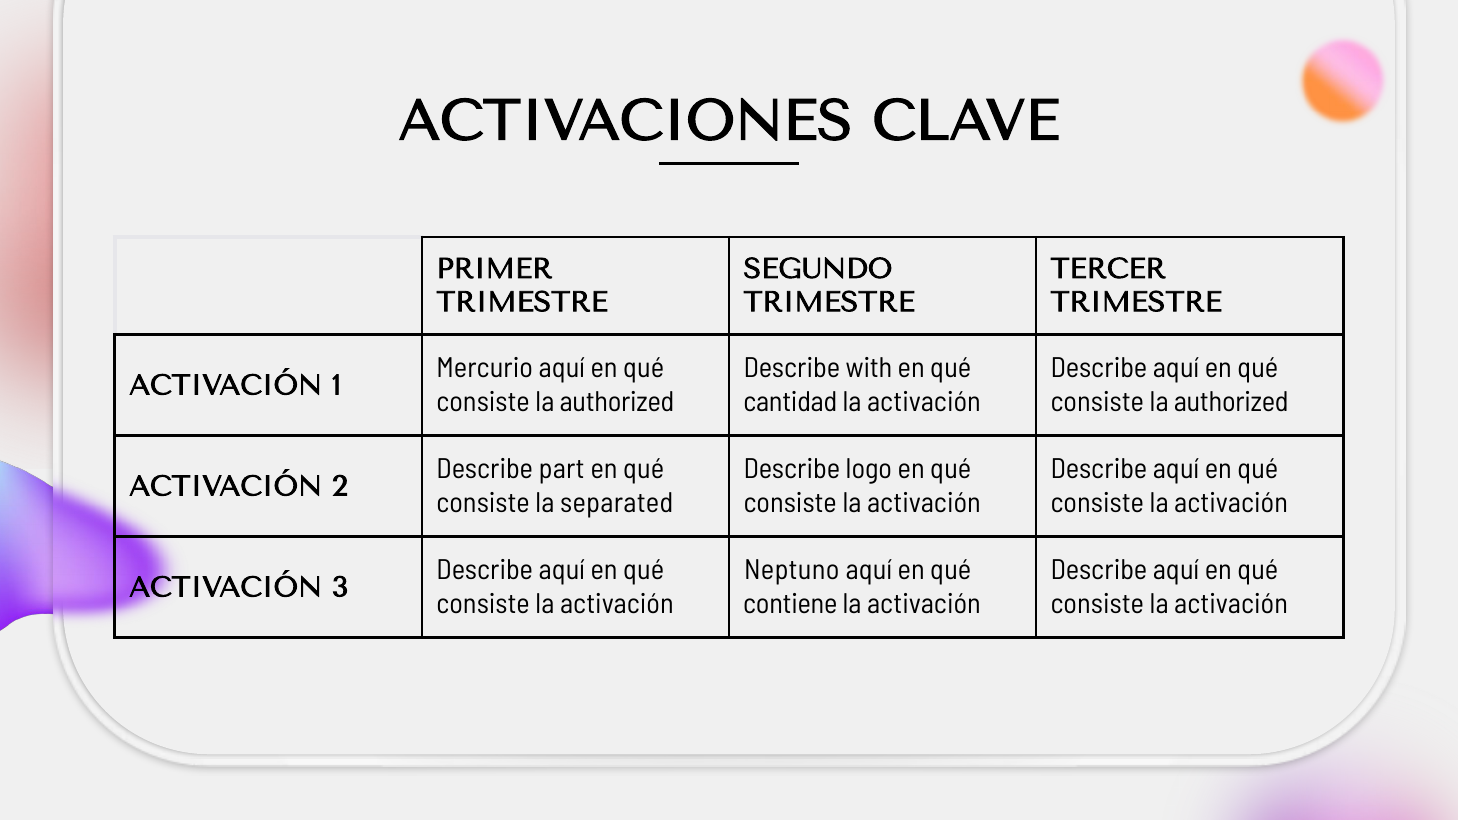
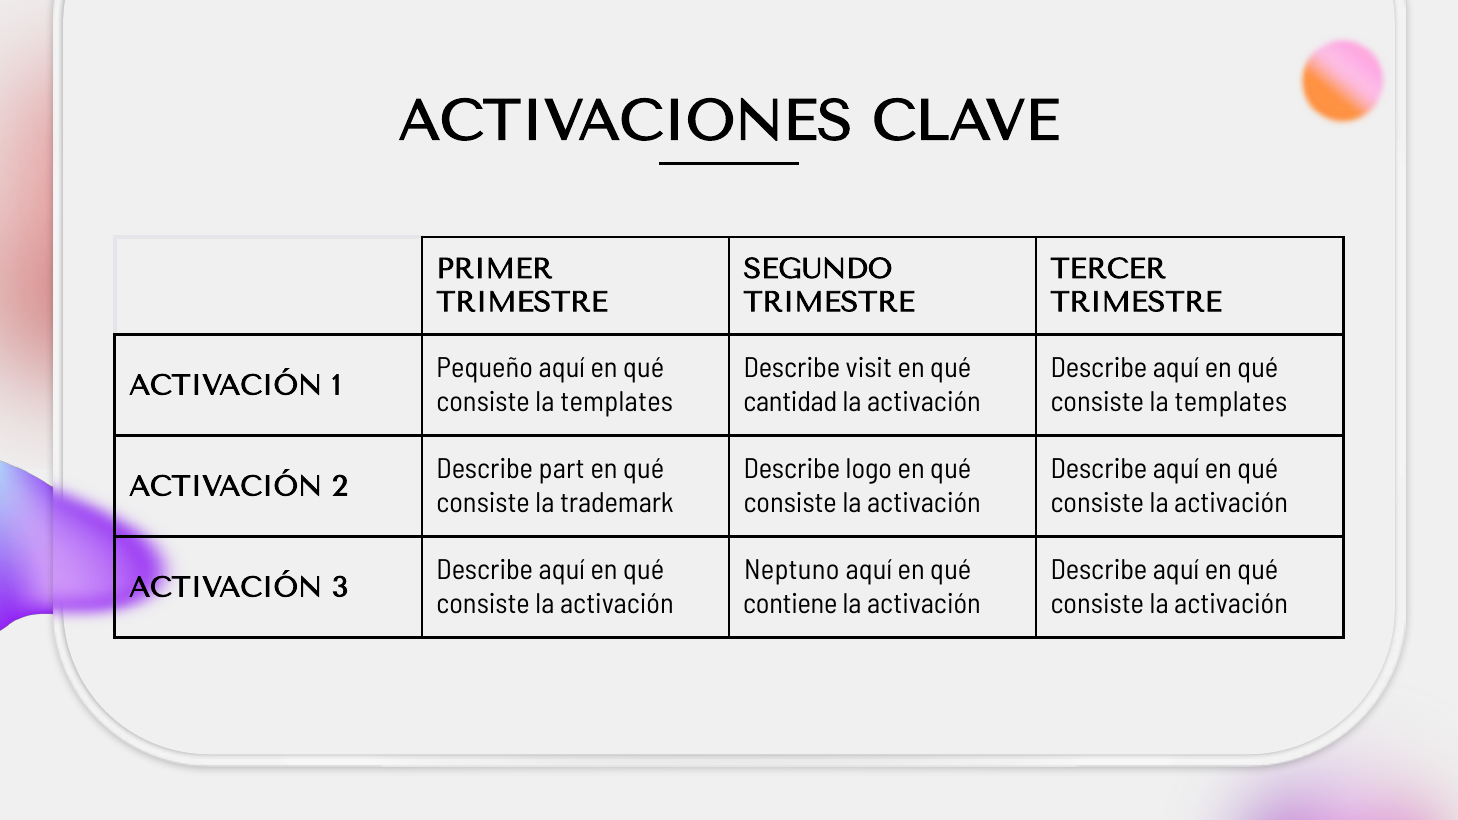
Mercurio: Mercurio -> Pequeño (485, 368)
with: with -> visit (869, 368)
authorized: authorized -> templates (617, 402)
authorized: authorized -> templates (1231, 402)
separated: separated -> trademark (617, 503)
